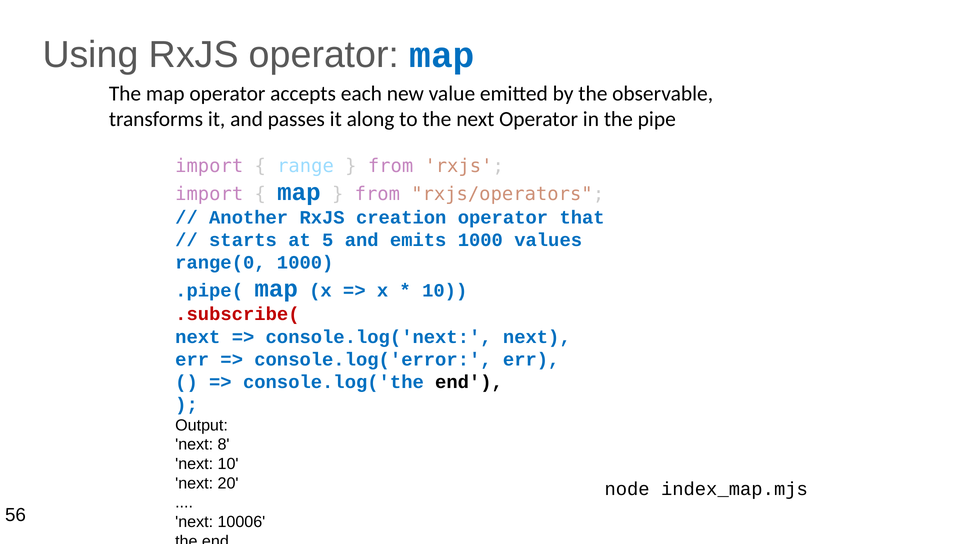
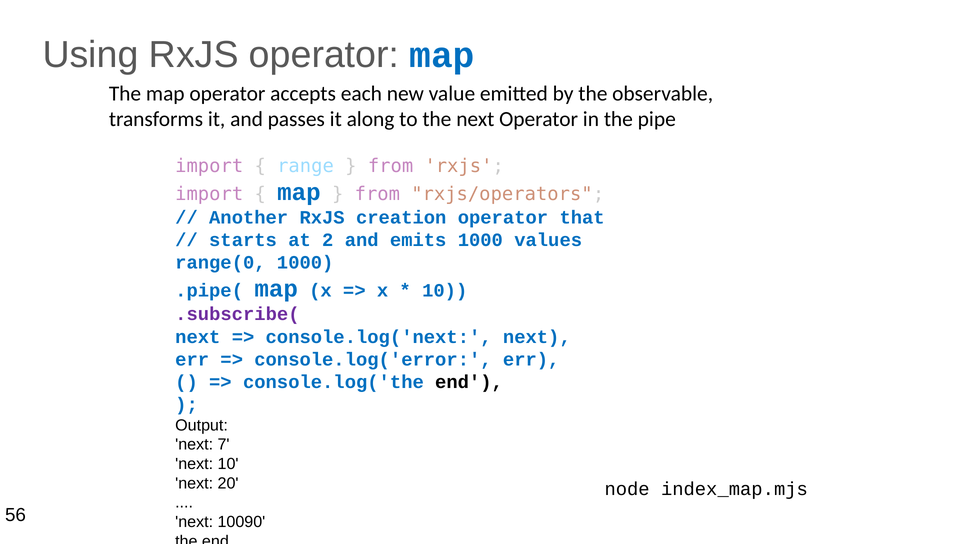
5: 5 -> 2 (328, 240)
.subscribe( colour: red -> purple (237, 314)
8: 8 -> 7 (224, 445)
10006: 10006 -> 10090 (241, 522)
